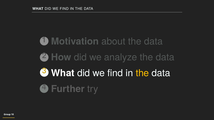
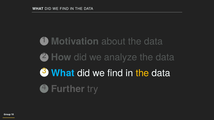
What colour: white -> light blue (63, 73)
